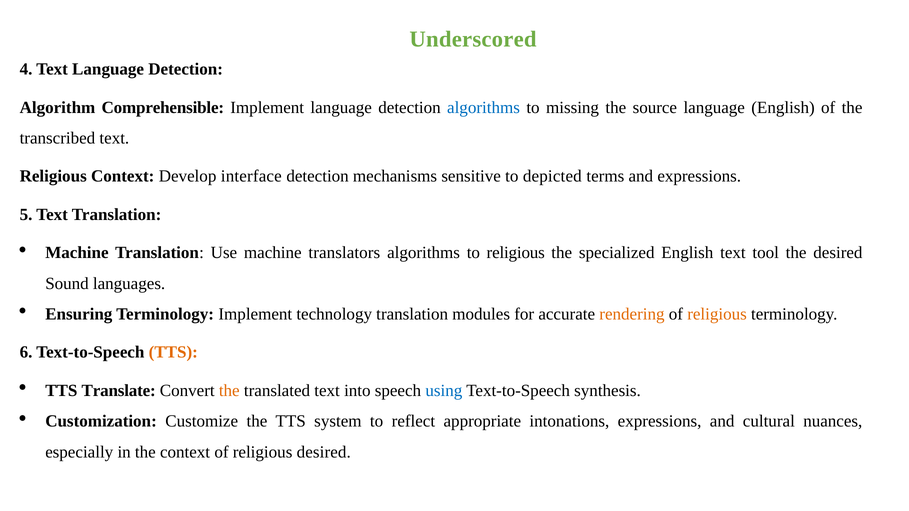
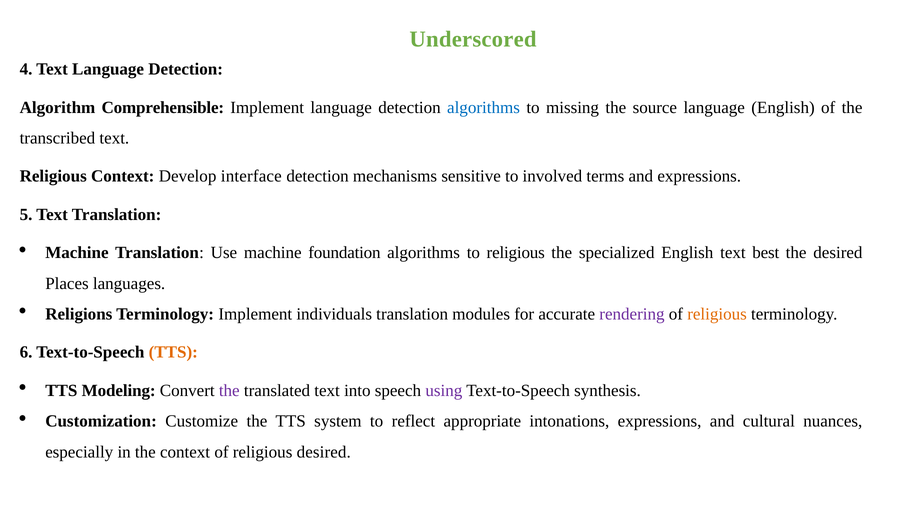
depicted: depicted -> involved (552, 176)
translators: translators -> foundation (344, 253)
tool: tool -> best (766, 253)
Sound: Sound -> Places (67, 284)
Ensuring: Ensuring -> Religions (79, 314)
technology: technology -> individuals (334, 314)
rendering colour: orange -> purple (632, 314)
Translate: Translate -> Modeling (119, 391)
the colour: orange -> purple (229, 391)
using colour: blue -> purple (444, 391)
